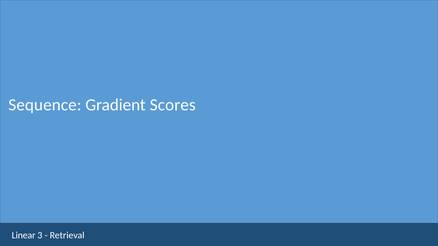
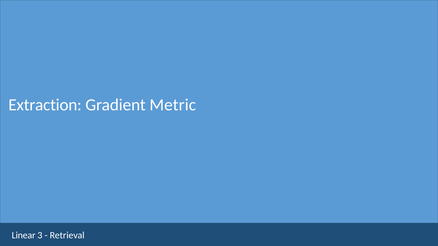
Sequence: Sequence -> Extraction (45, 105)
Scores: Scores -> Metric (173, 105)
